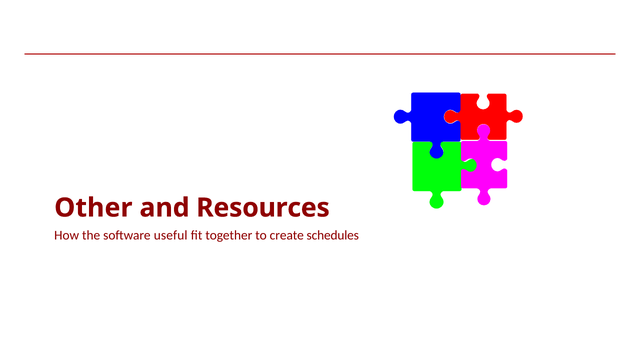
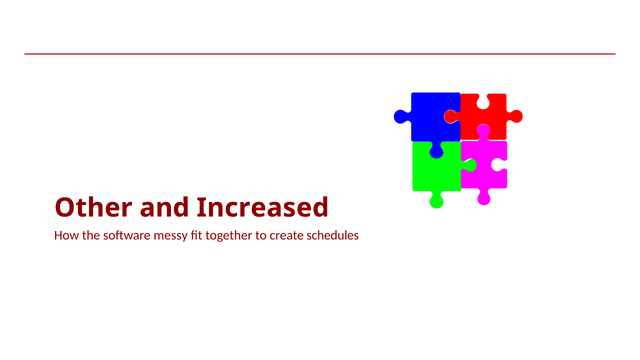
Resources: Resources -> Increased (263, 208)
useful: useful -> messy (171, 235)
